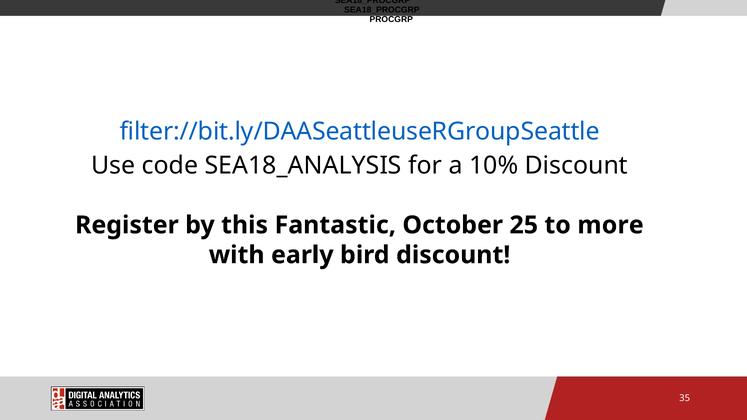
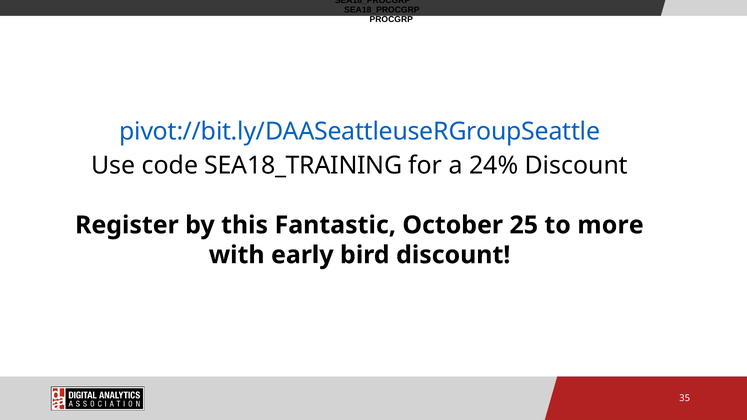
filter://bit.ly/DAASeattleuseRGroupSeattle: filter://bit.ly/DAASeattleuseRGroupSeattle -> pivot://bit.ly/DAASeattleuseRGroupSeattle (360, 132)
SEA18_ANALYSIS: SEA18_ANALYSIS -> SEA18_TRAINING (303, 165)
10%: 10% -> 24% (494, 165)
